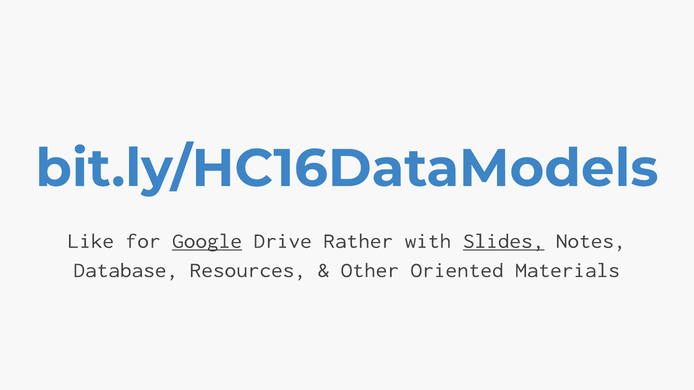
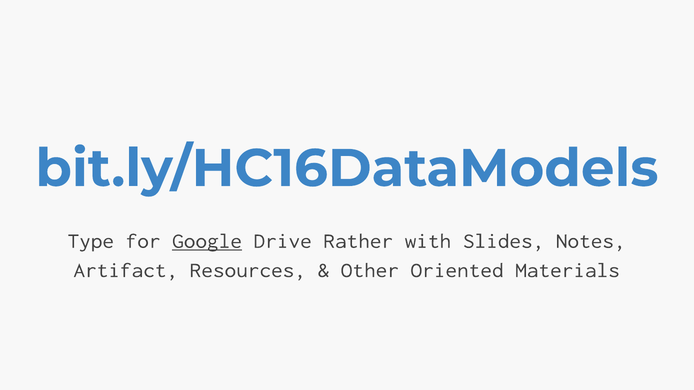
Like: Like -> Type (91, 241)
Slides underline: present -> none (504, 241)
Database: Database -> Artifact (126, 270)
